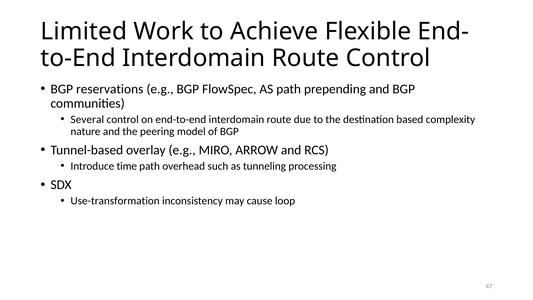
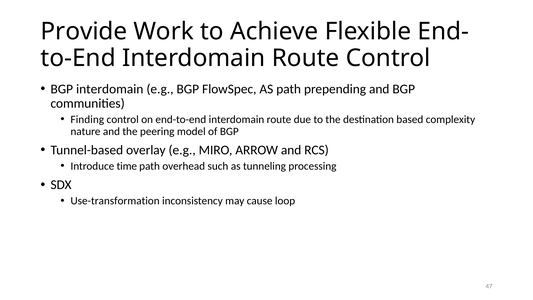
Limited: Limited -> Provide (84, 32)
BGP reservations: reservations -> interdomain (110, 89)
Several: Several -> Finding (87, 119)
